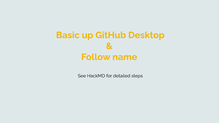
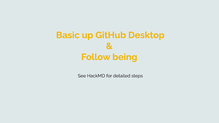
name: name -> being (125, 57)
